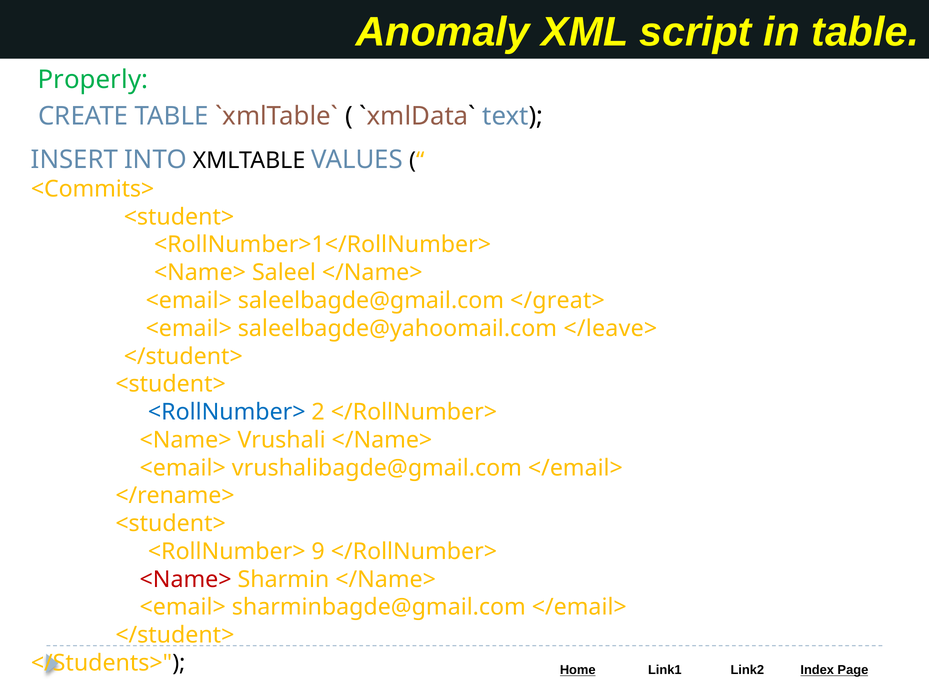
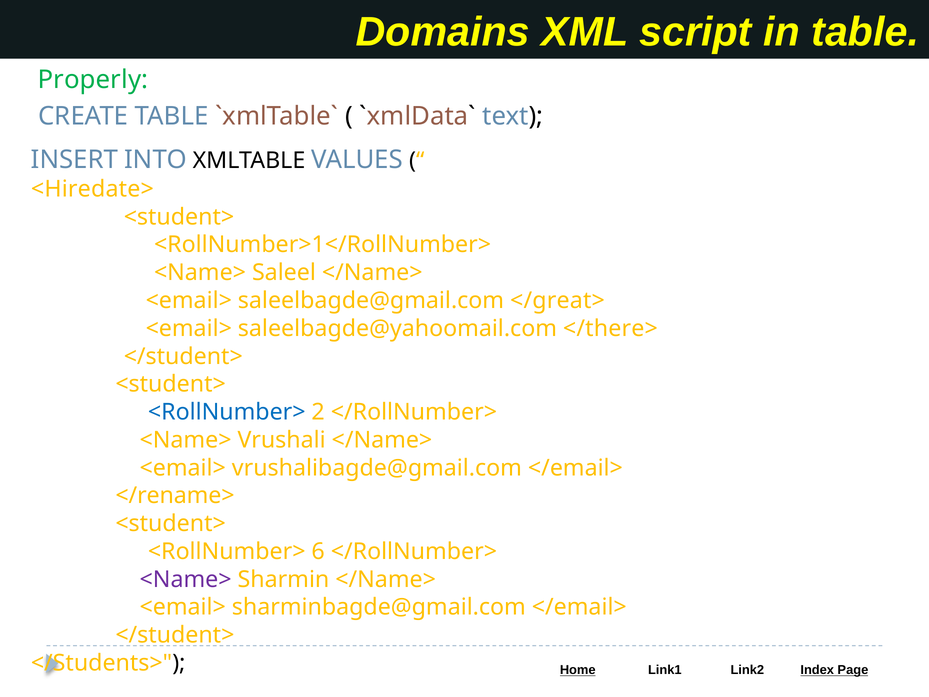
Anomaly: Anomaly -> Domains (443, 32)
<Commits>: <Commits> -> <Hiredate> (92, 189)
</leave>: </leave> -> </there> (610, 328)
9: 9 -> 6 (318, 551)
<Name> colour: red -> purple (186, 579)
